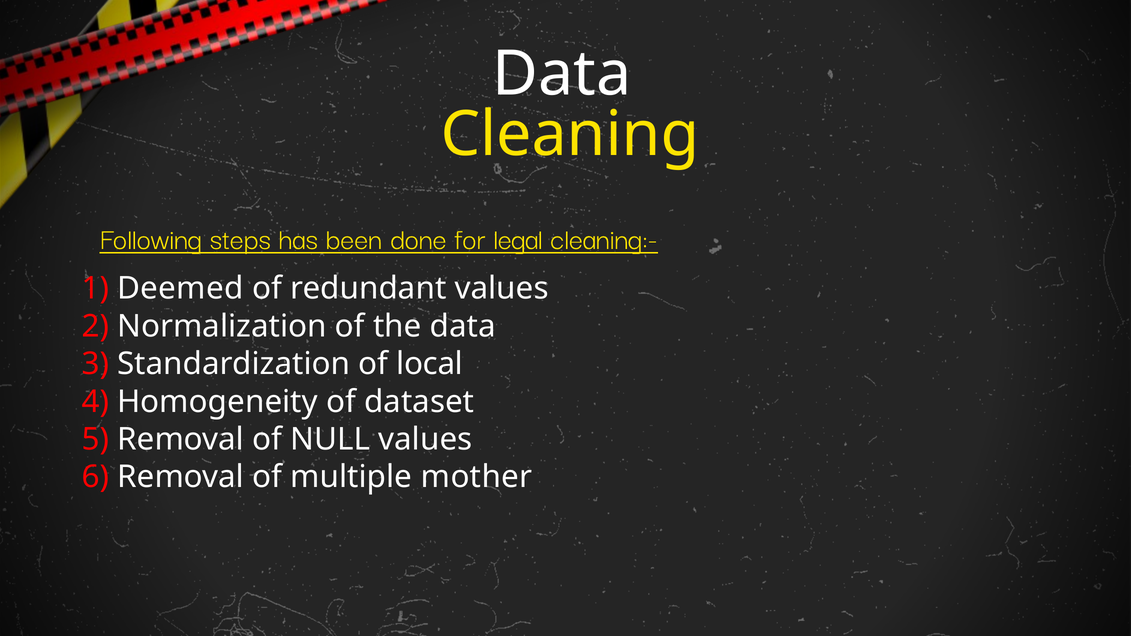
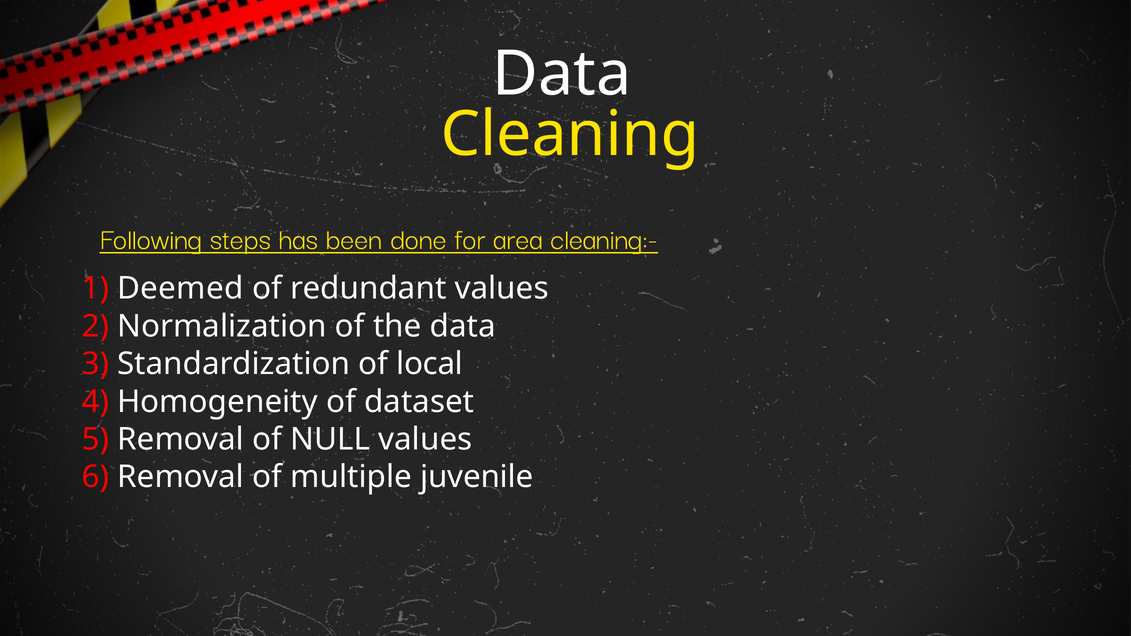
legal: legal -> area (518, 239)
mother: mother -> juvenile (477, 477)
